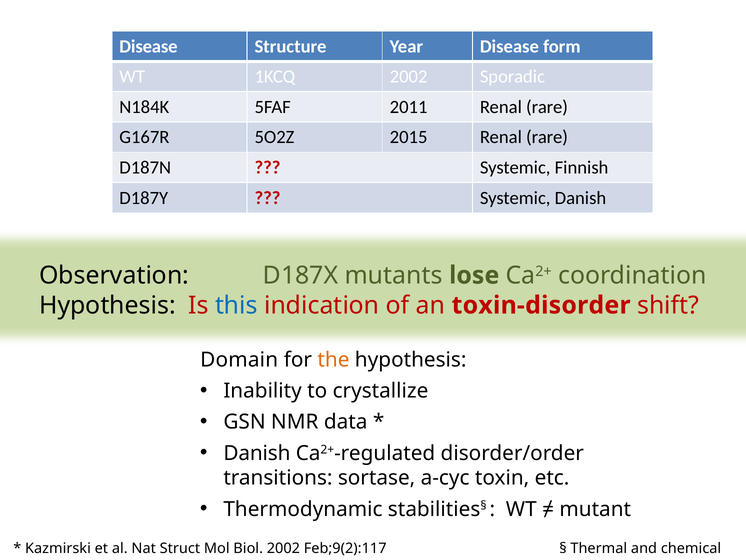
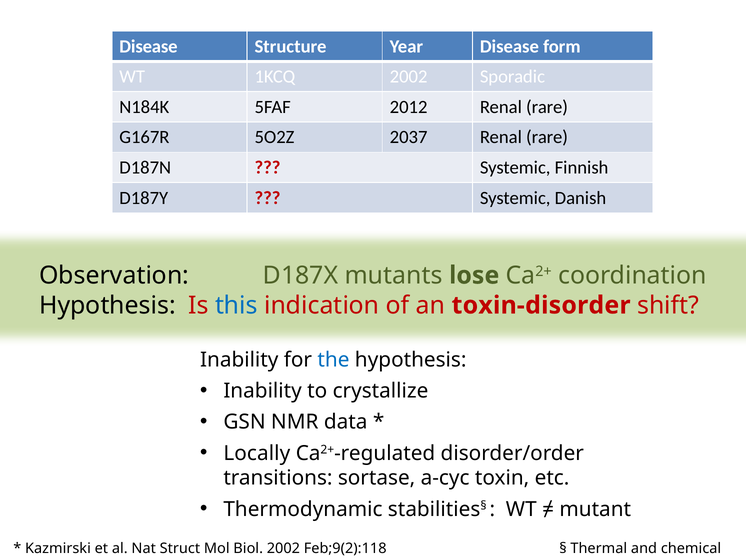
2011: 2011 -> 2012 (409, 107)
2015: 2015 -> 2037 (409, 137)
Domain: Domain -> Inability (239, 359)
the colour: orange -> blue (333, 359)
Danish: Danish -> Locally (257, 453)
Feb;9(2):117: Feb;9(2):117 -> Feb;9(2):118 (345, 548)
